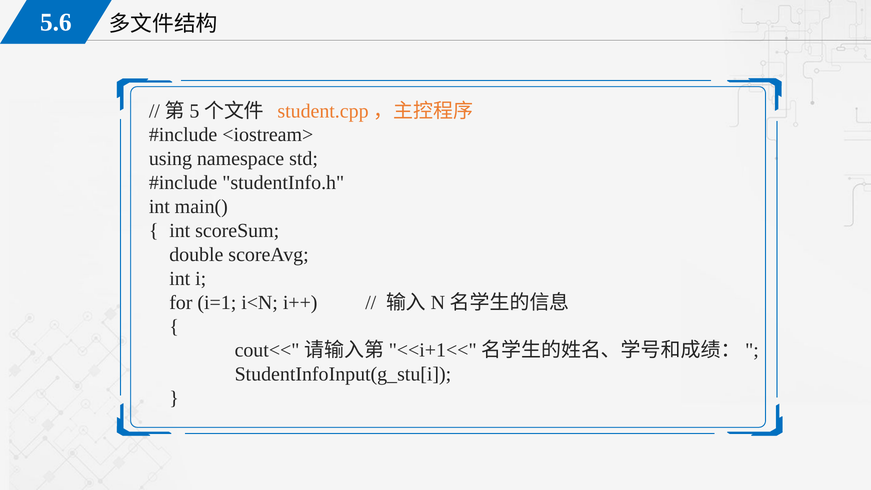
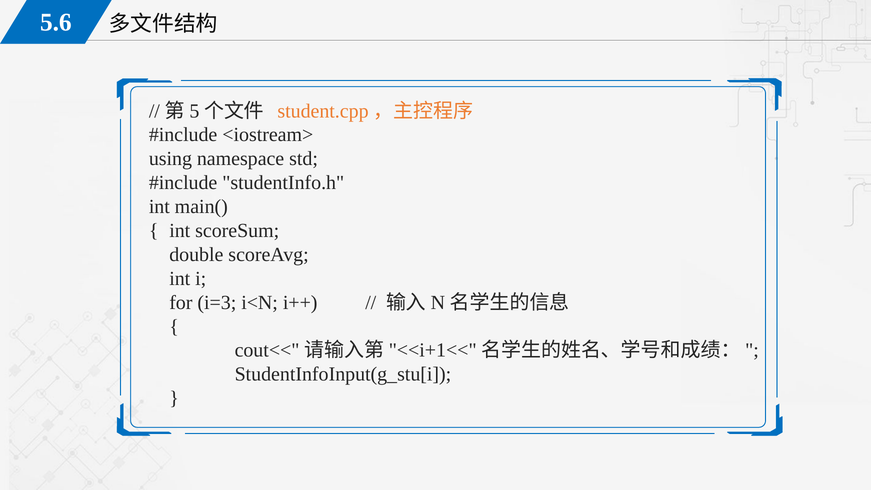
i=1: i=1 -> i=3 (217, 302)
